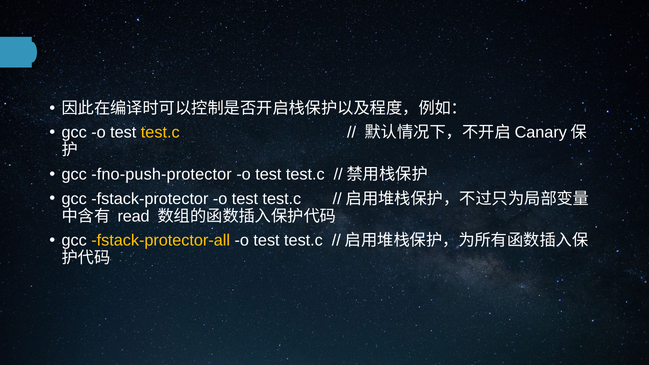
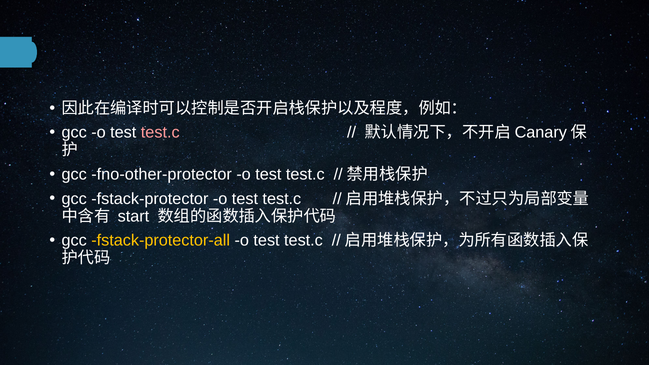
test.c colour: yellow -> pink (160, 133)
fno-push-protector: fno-push-protector -> fno-other-protector (162, 174)
read: read -> start (133, 216)
